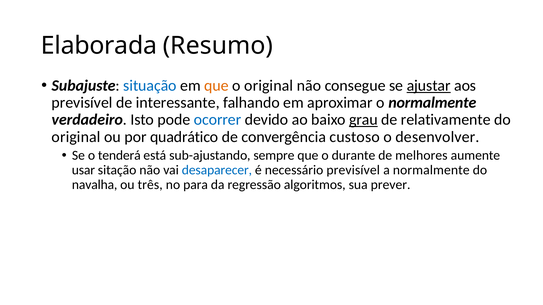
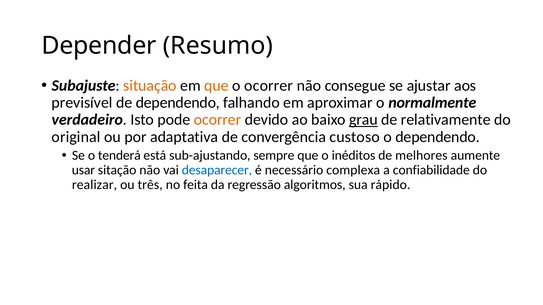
Elaborada: Elaborada -> Depender (99, 46)
situação colour: blue -> orange (150, 86)
o original: original -> ocorrer (269, 86)
ajustar underline: present -> none (429, 86)
de interessante: interessante -> dependendo (178, 103)
ocorrer colour: blue -> orange (218, 120)
quadrático: quadrático -> adaptativa (184, 137)
o desenvolver: desenvolver -> dependendo (438, 137)
durante: durante -> inéditos (354, 156)
necessário previsível: previsível -> complexa (353, 170)
a normalmente: normalmente -> confiabilidade (431, 170)
navalha: navalha -> realizar (95, 185)
para: para -> feita (196, 185)
prever: prever -> rápido (391, 185)
